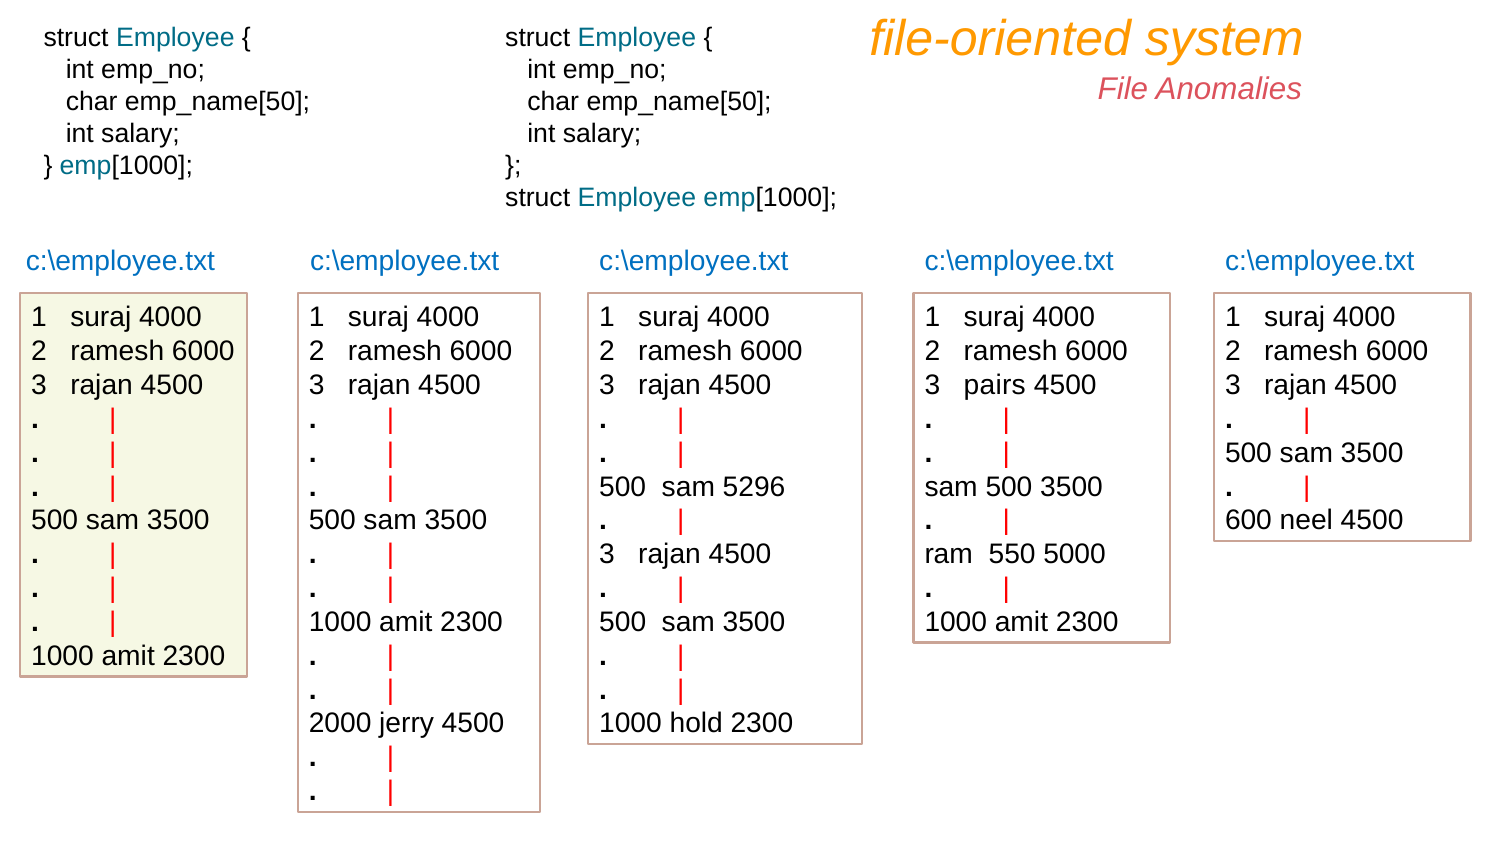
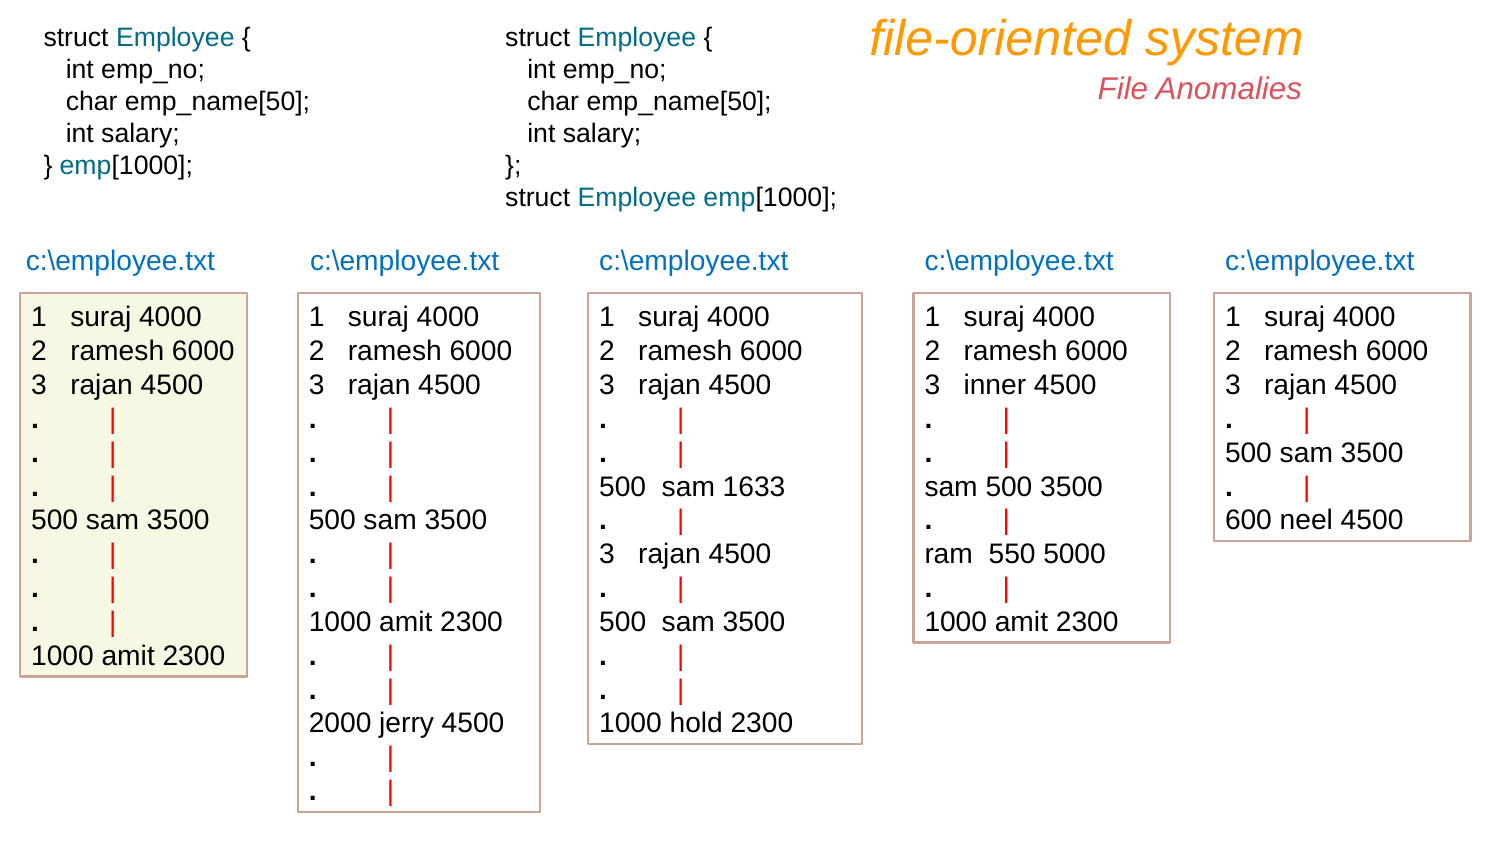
pairs: pairs -> inner (995, 385)
5296: 5296 -> 1633 (754, 486)
